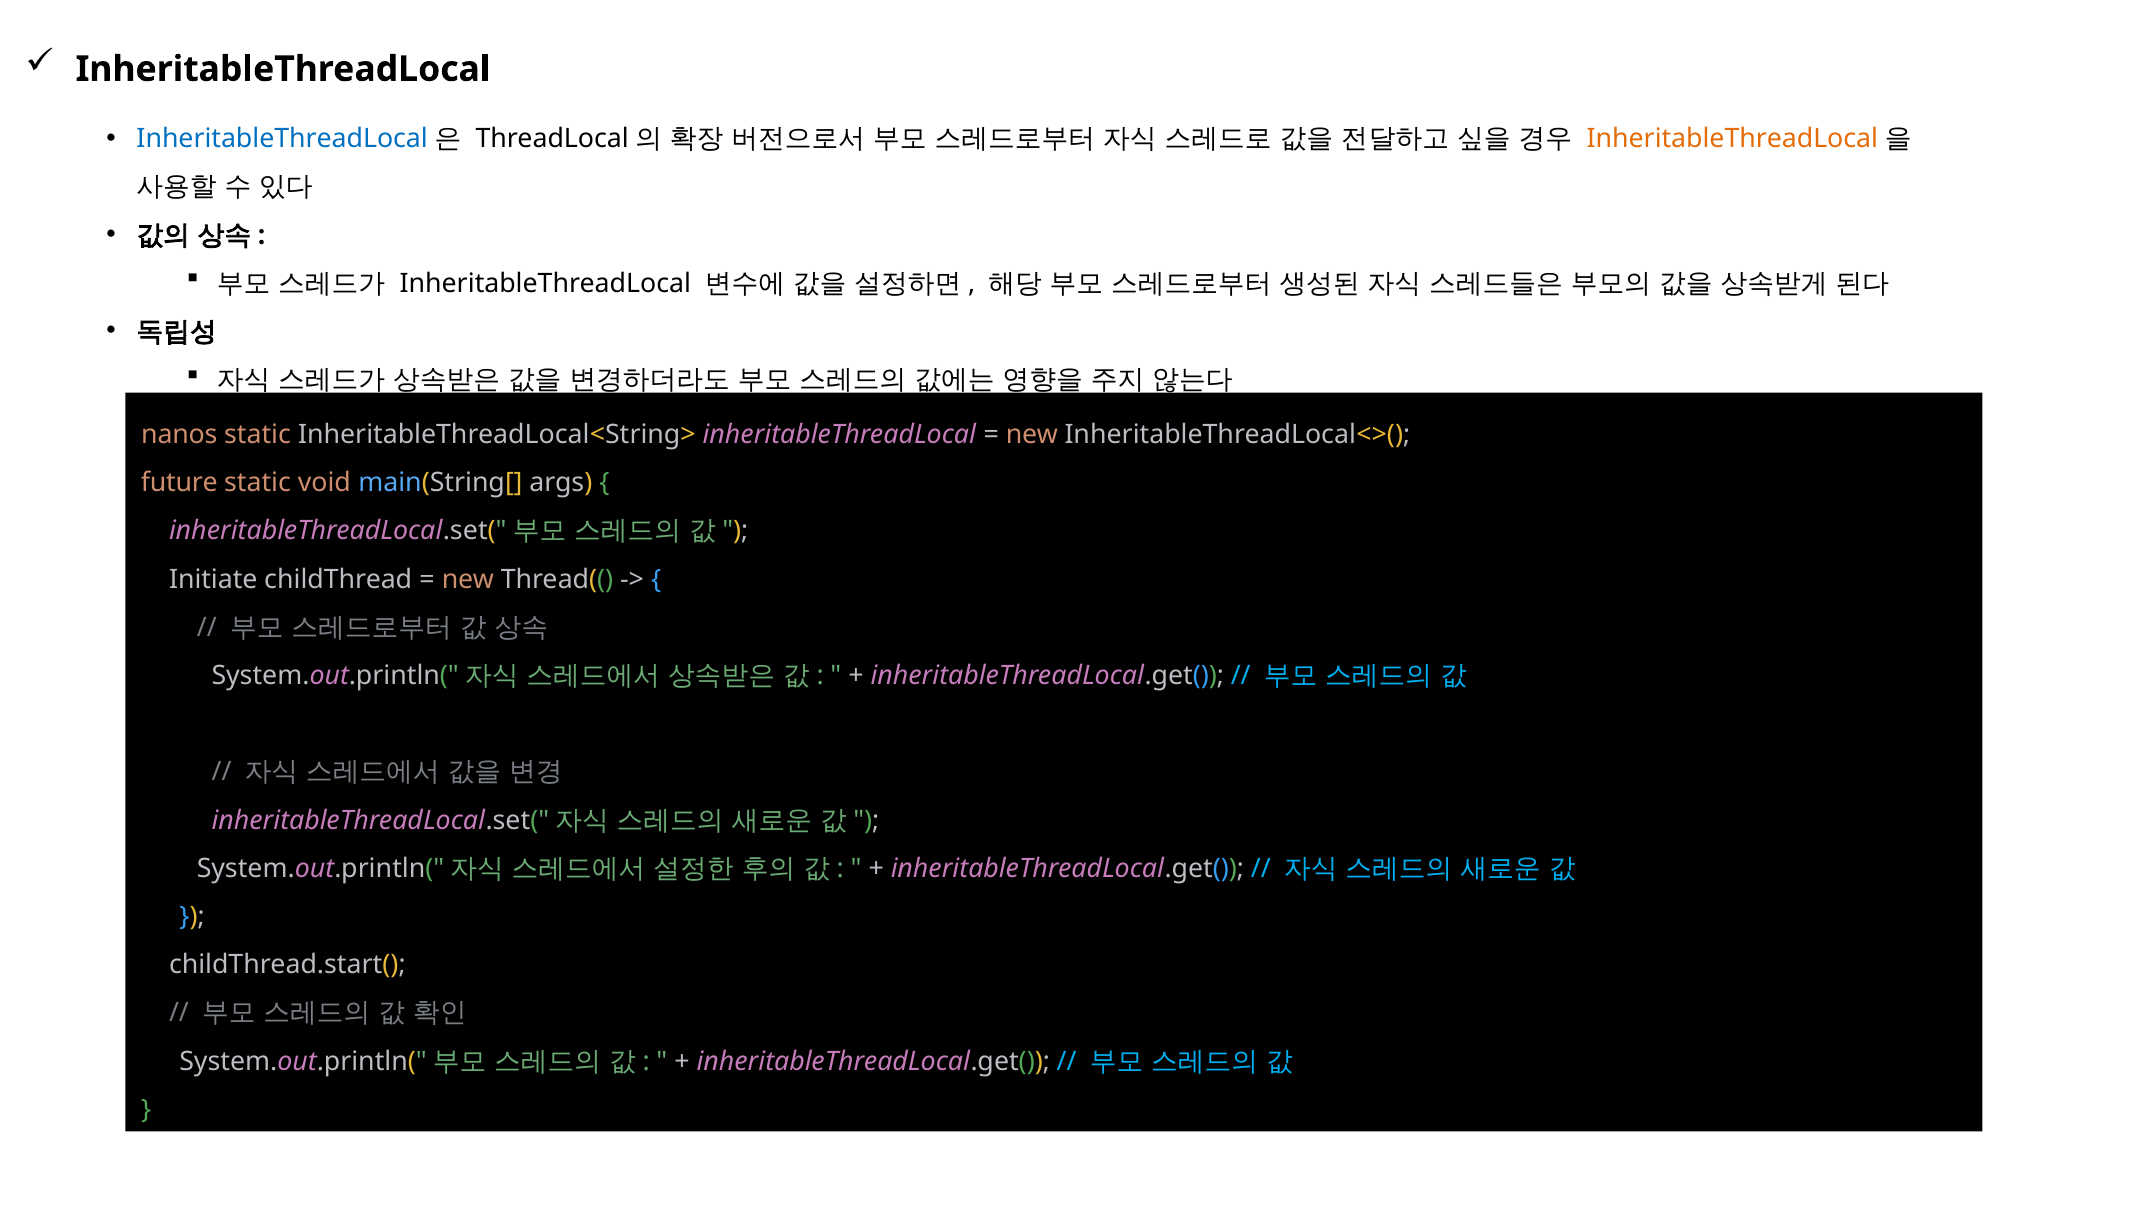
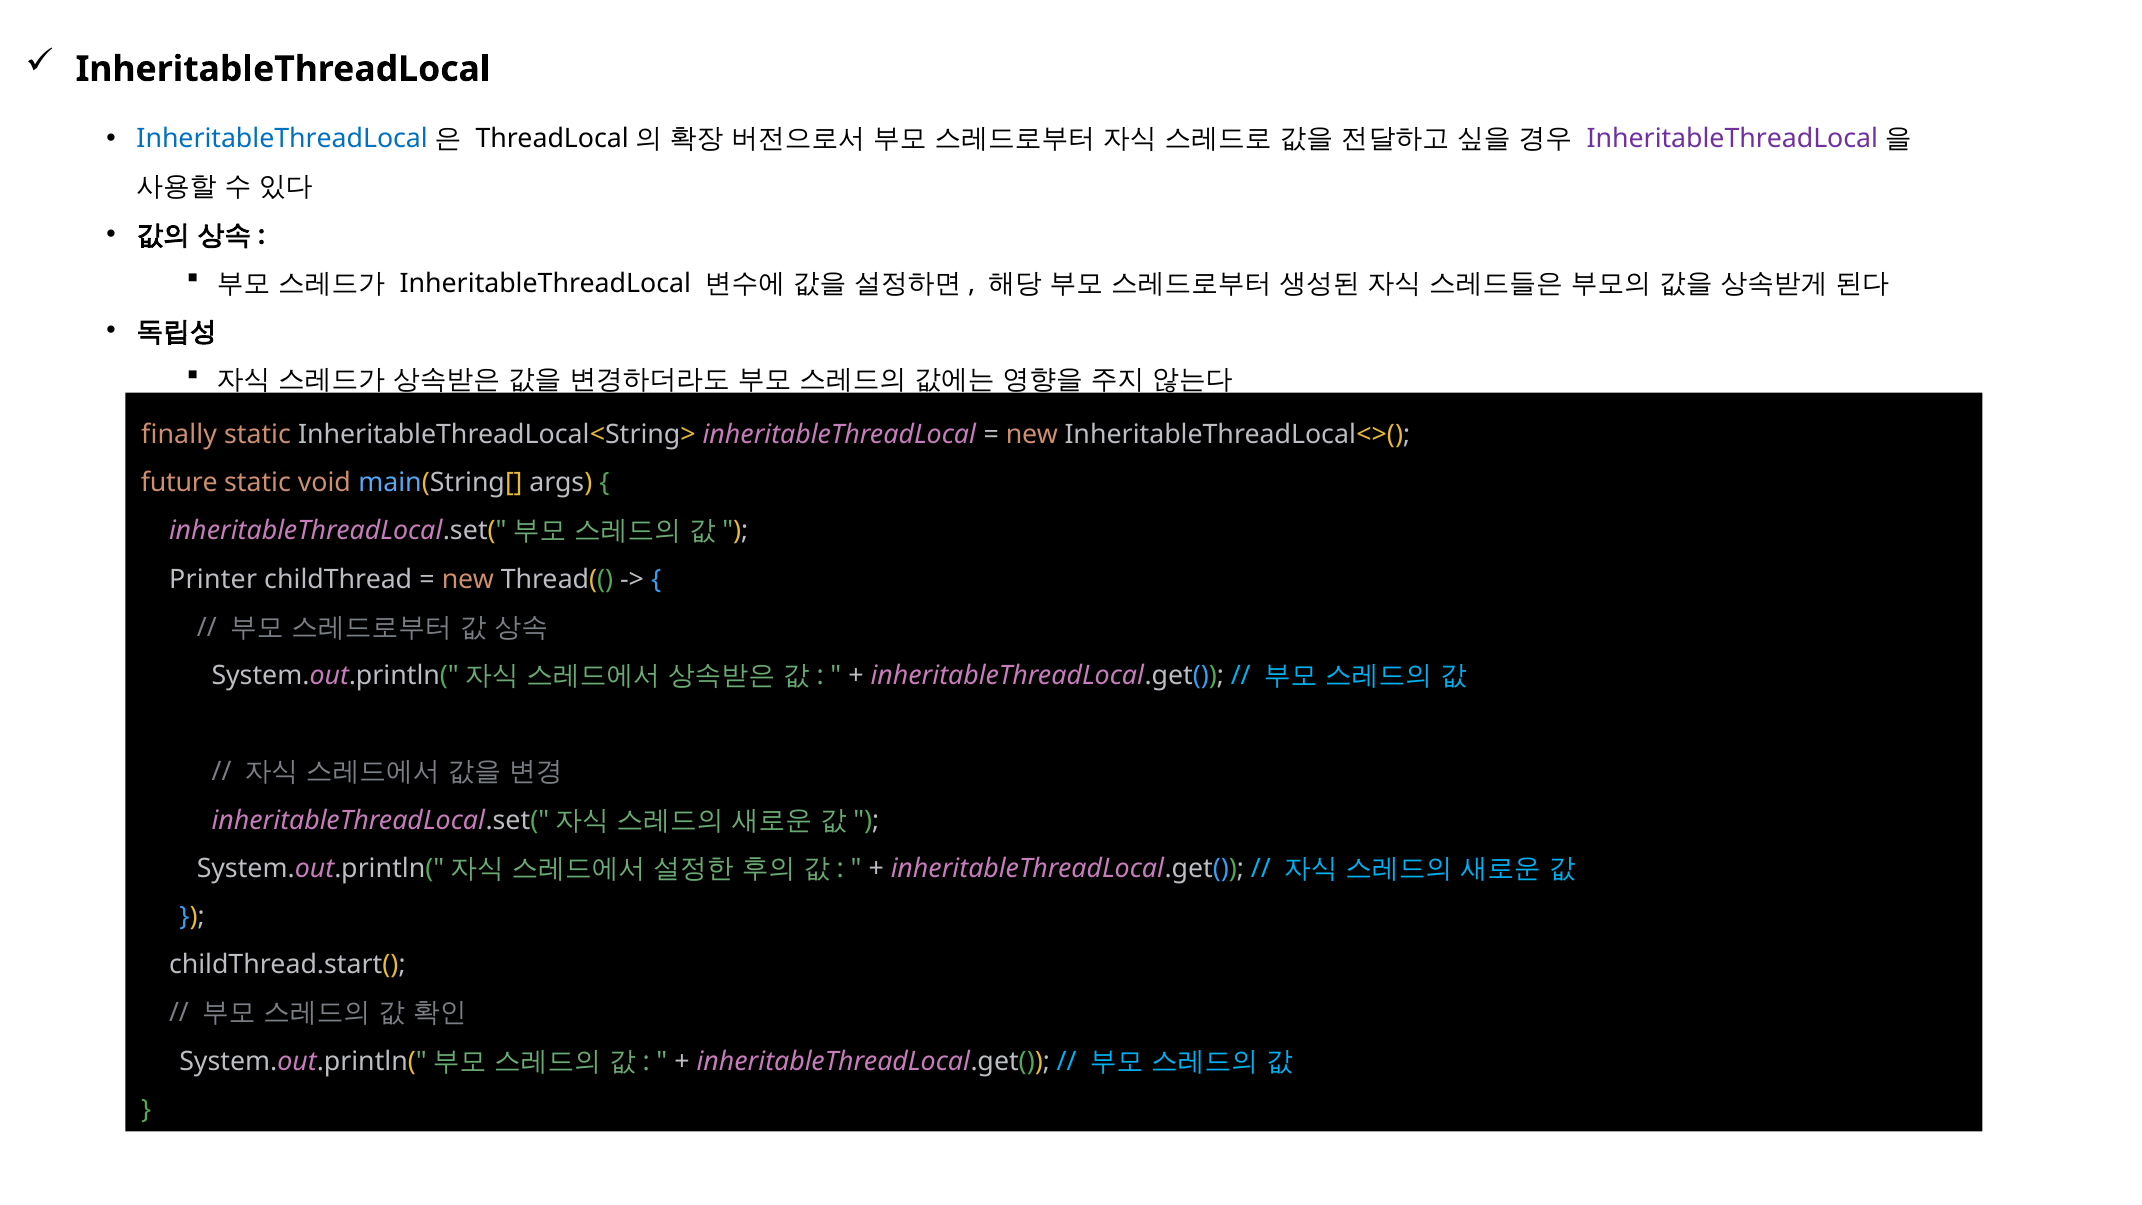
InheritableThreadLocal colour: orange -> purple (1732, 139)
nanos: nanos -> finally (179, 435)
Initiate: Initiate -> Printer (213, 579)
